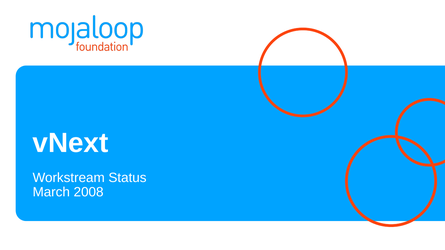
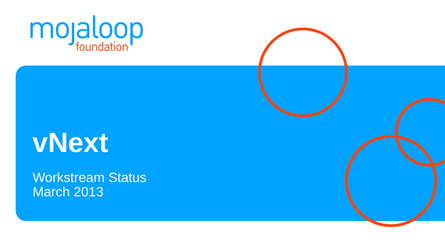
2008: 2008 -> 2013 (89, 192)
